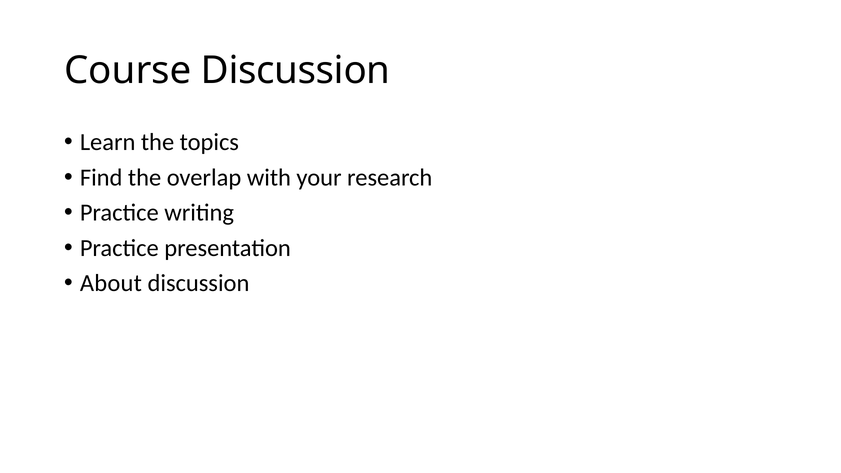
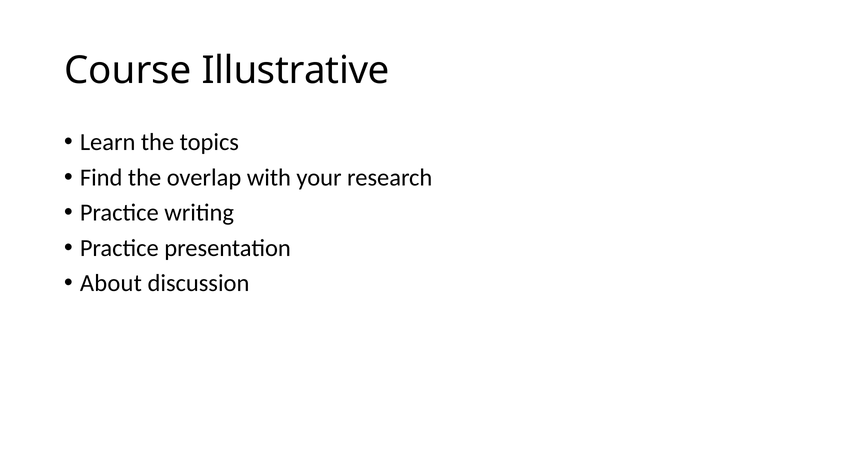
Course Discussion: Discussion -> Illustrative (296, 71)
